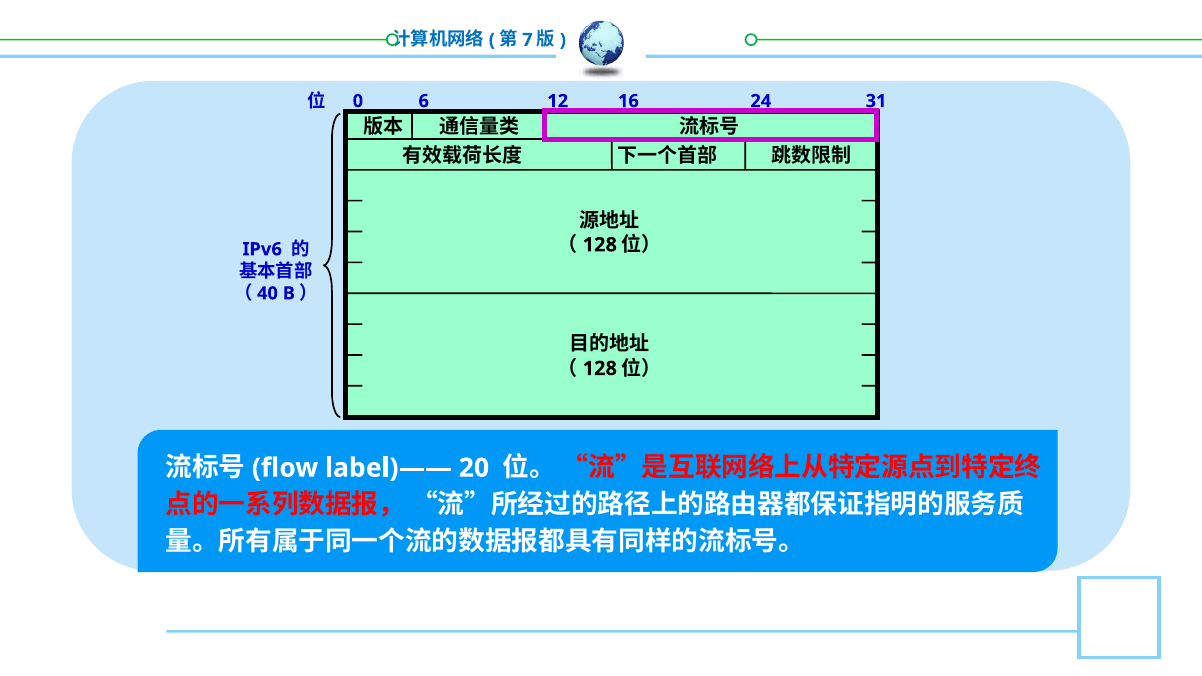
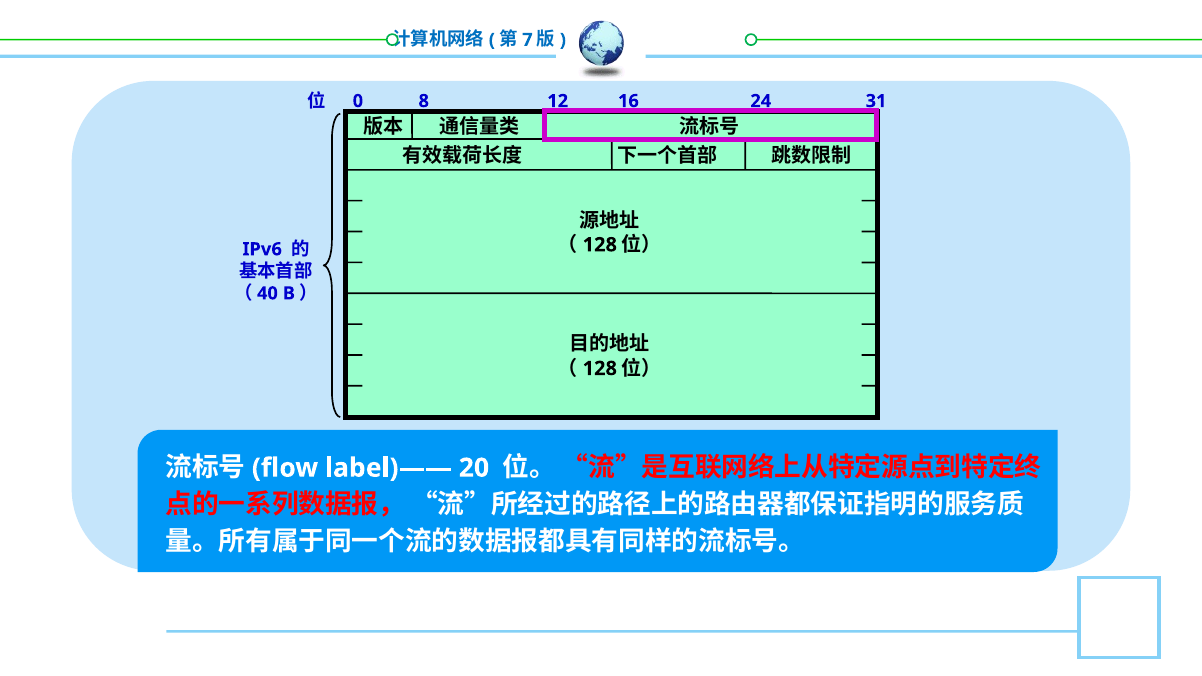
6: 6 -> 8 (424, 101)
